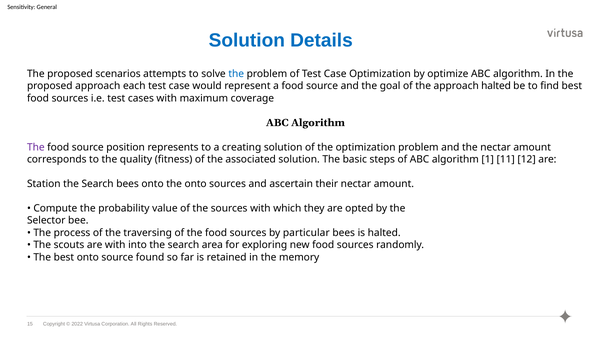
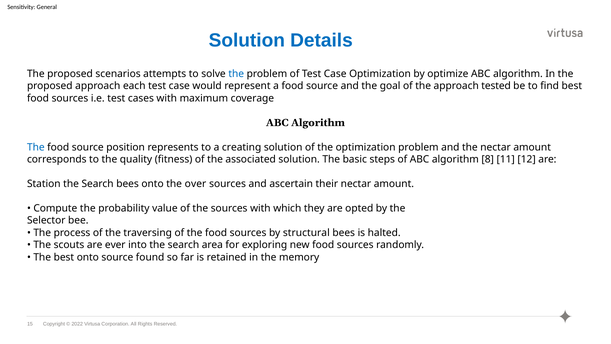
approach halted: halted -> tested (496, 86)
The colour: purple -> blue (36, 147)
1: 1 -> 8 (488, 159)
the onto: onto -> over (196, 184)
particular: particular -> structural (306, 233)
are with: with -> ever (115, 245)
